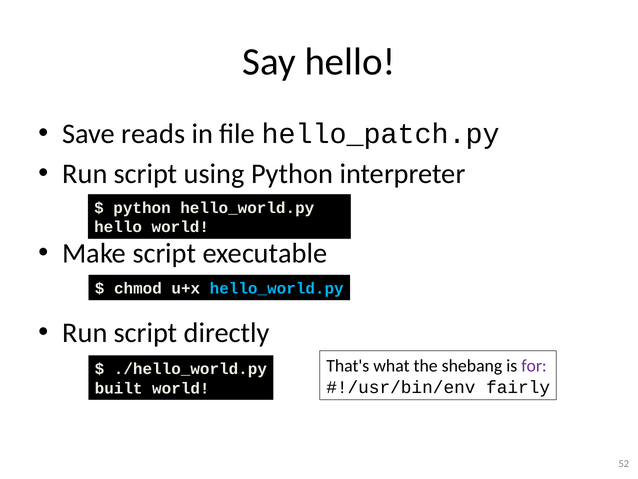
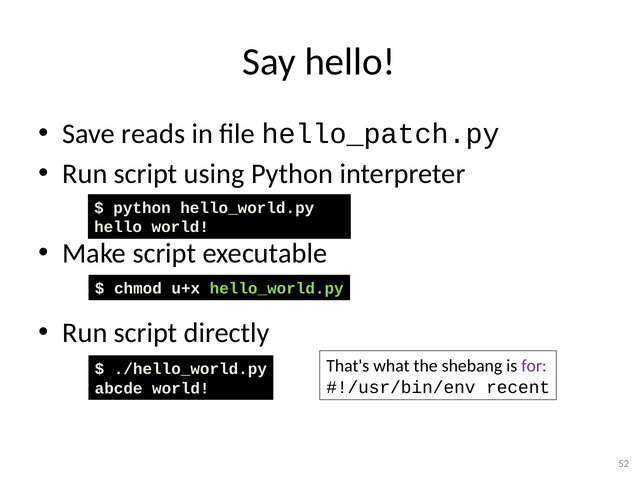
hello_world.py colour: light blue -> light green (277, 288)
fairly: fairly -> recent (518, 387)
built: built -> abcde (119, 388)
